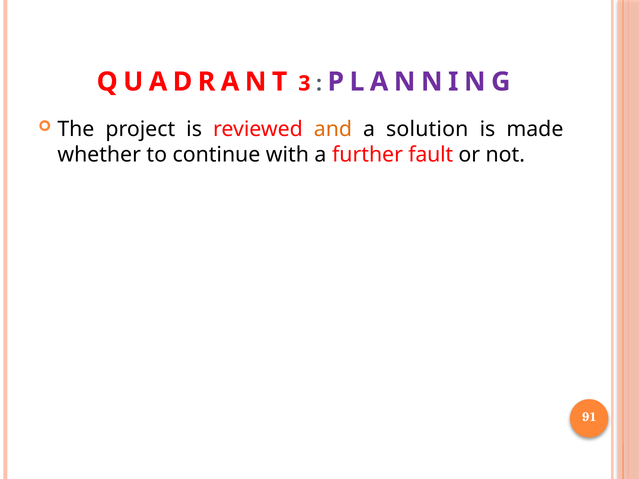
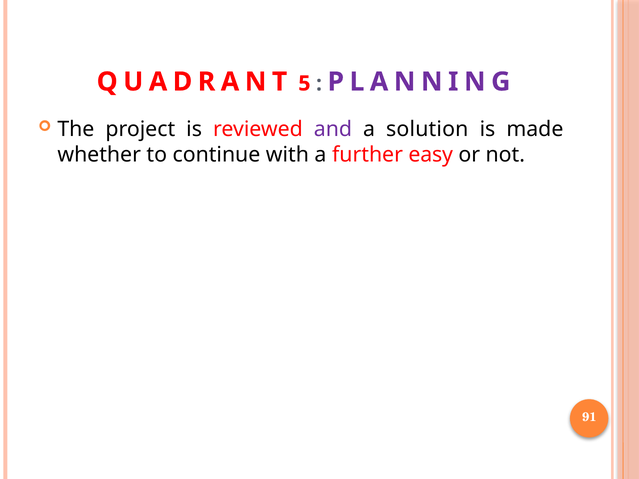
3: 3 -> 5 (304, 84)
and colour: orange -> purple (333, 129)
fault: fault -> easy (431, 155)
